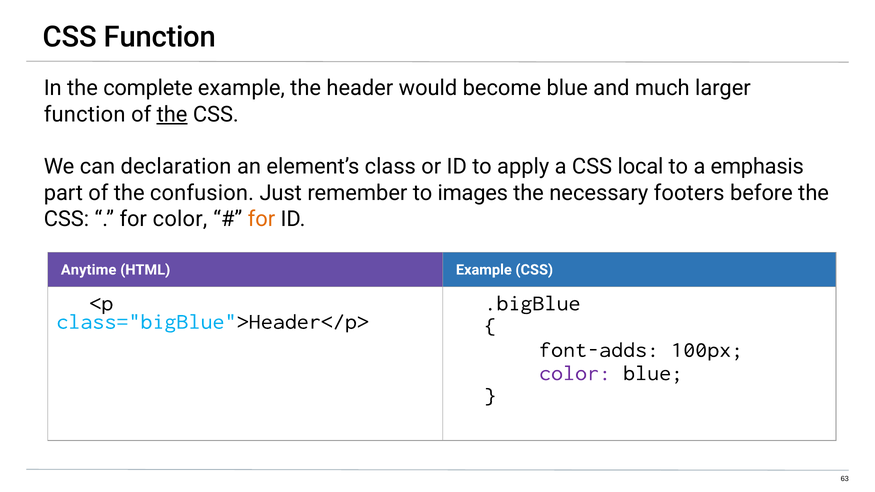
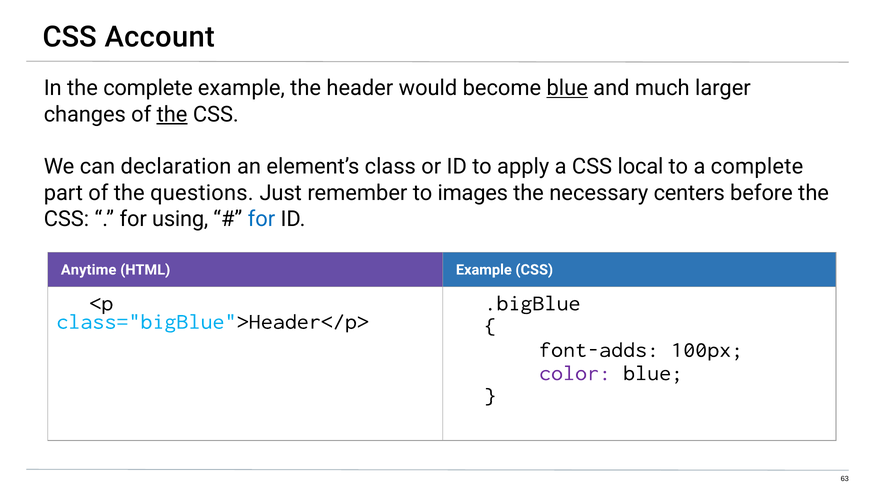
CSS Function: Function -> Account (160, 37)
blue underline: none -> present (567, 88)
function: function -> changes (85, 114)
a emphasis: emphasis -> complete (757, 167)
confusion: confusion -> questions (202, 193)
footers: footers -> centers (689, 193)
for color: color -> using (180, 219)
for colour: orange -> blue (261, 219)
